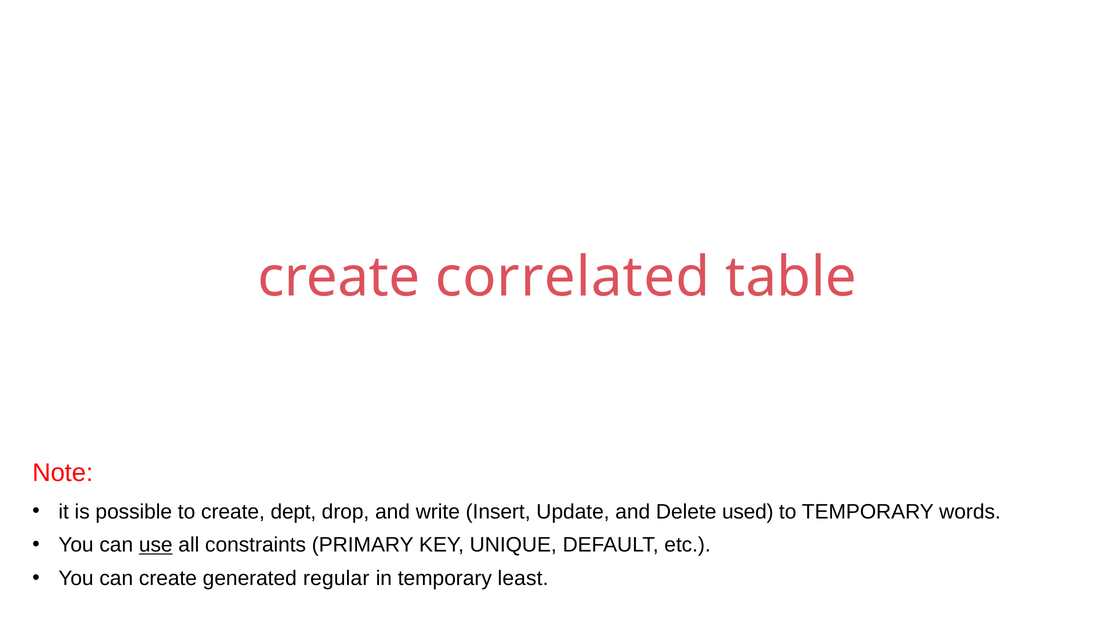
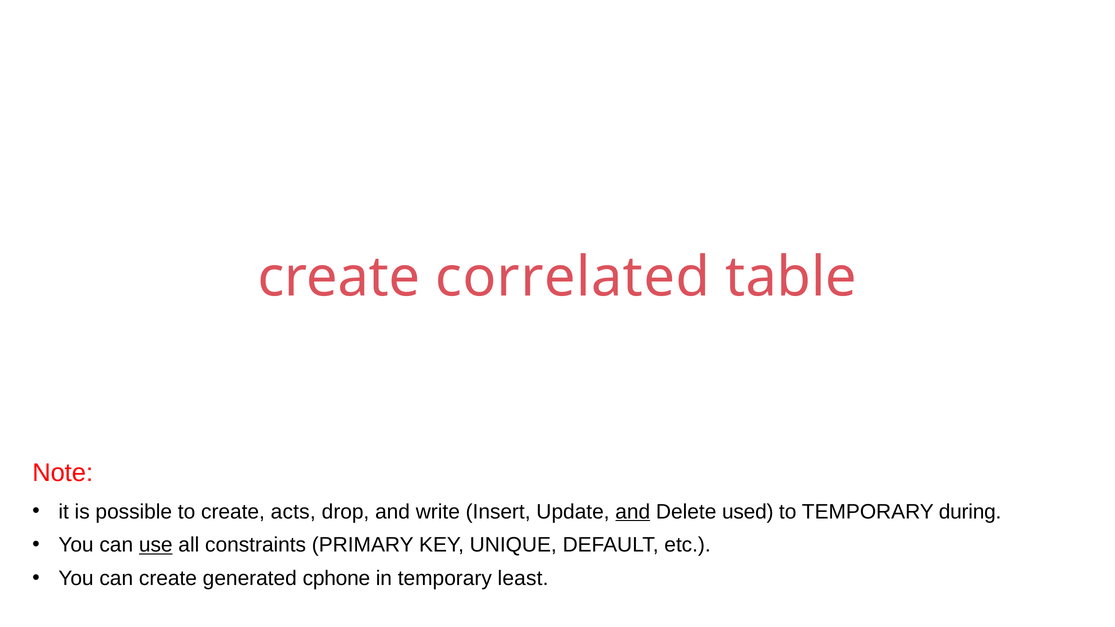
dept: dept -> acts (293, 512)
and underline: none -> present (633, 512)
words: words -> during (970, 512)
regular: regular -> cphone (336, 579)
